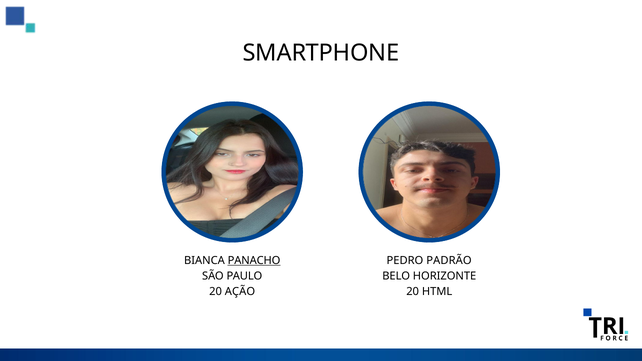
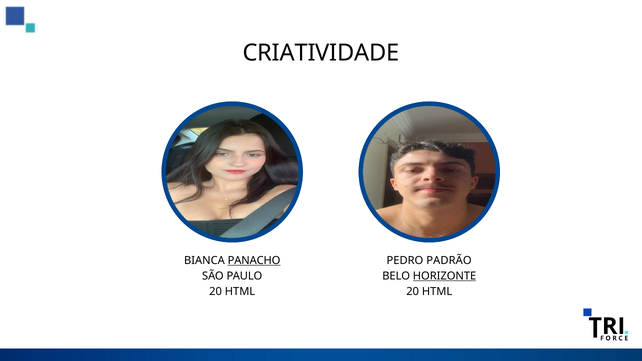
SMARTPHONE: SMARTPHONE -> CRIATIVIDADE (321, 53)
HORIZONTE underline: none -> present (445, 276)
AÇÃO: AÇÃO -> HTML (240, 292)
